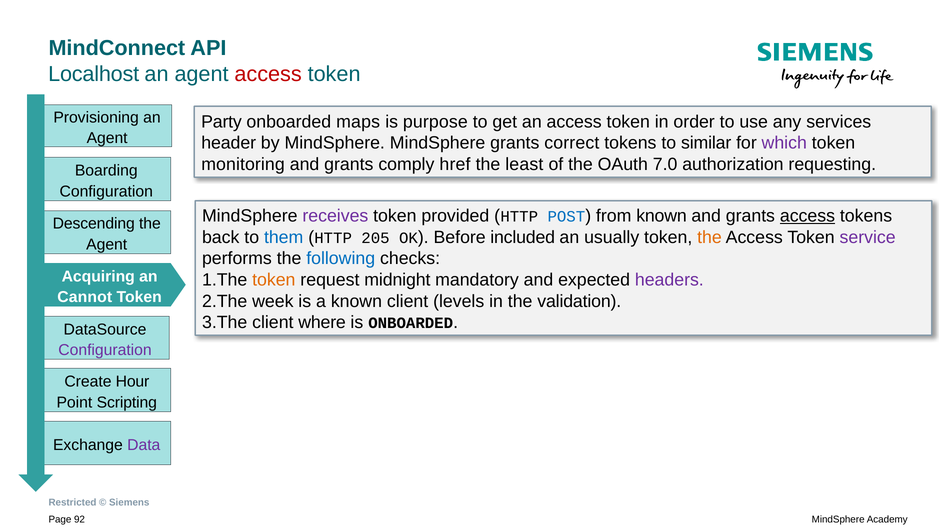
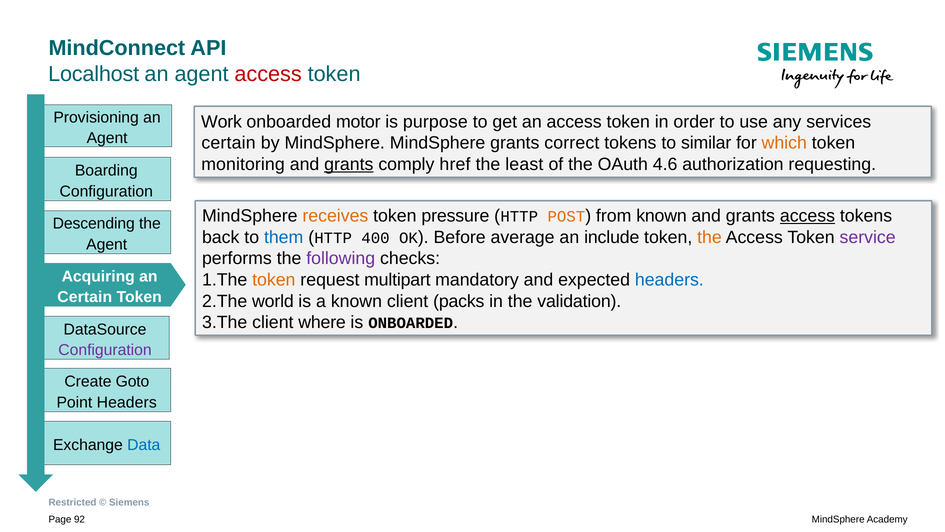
Party: Party -> Work (222, 122)
maps: maps -> motor (358, 122)
header: header -> certain (229, 143)
which colour: purple -> orange (784, 143)
grants underline: none -> present (349, 164)
7.0: 7.0 -> 4.6 (665, 164)
receives colour: purple -> orange (335, 216)
provided: provided -> pressure (455, 216)
POST colour: blue -> orange (566, 217)
205: 205 -> 400 (375, 238)
included: included -> average (523, 237)
usually: usually -> include (612, 237)
following colour: blue -> purple (341, 258)
midnight: midnight -> multipart (397, 280)
headers colour: purple -> blue (669, 280)
Cannot: Cannot -> Certain (85, 297)
week: week -> world (273, 301)
levels: levels -> packs (459, 301)
Hour: Hour -> Goto (133, 381)
Point Scripting: Scripting -> Headers (127, 402)
Data colour: purple -> blue (144, 445)
